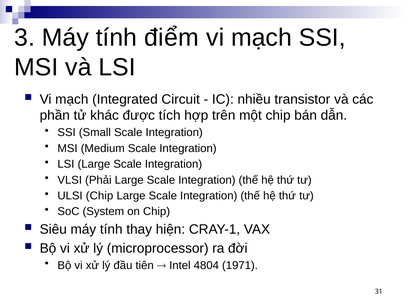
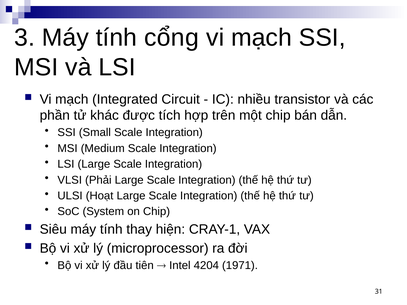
điểm: điểm -> cổng (172, 38)
ULSI Chip: Chip -> Hoạt (100, 196)
4804: 4804 -> 4204 (206, 266)
